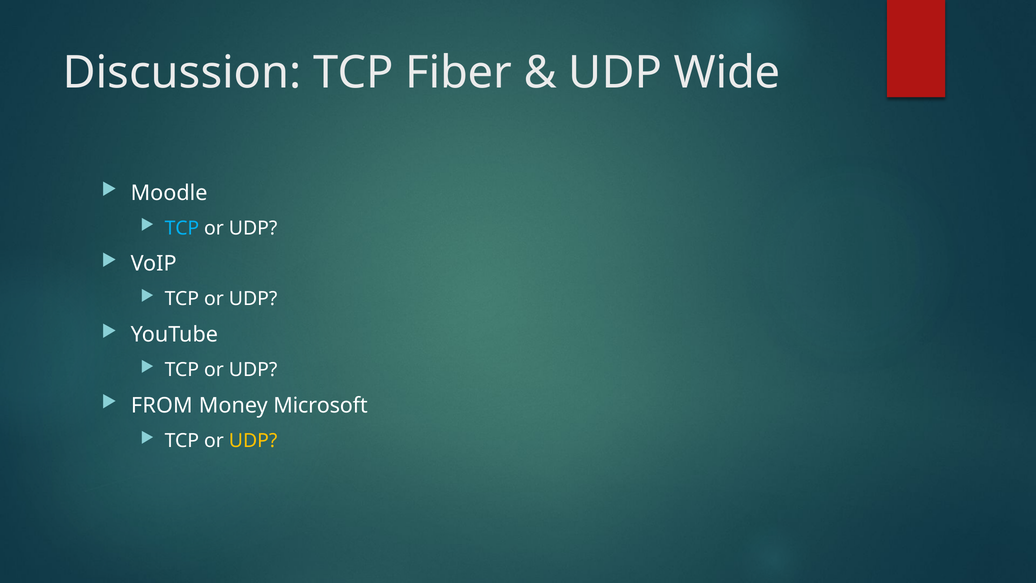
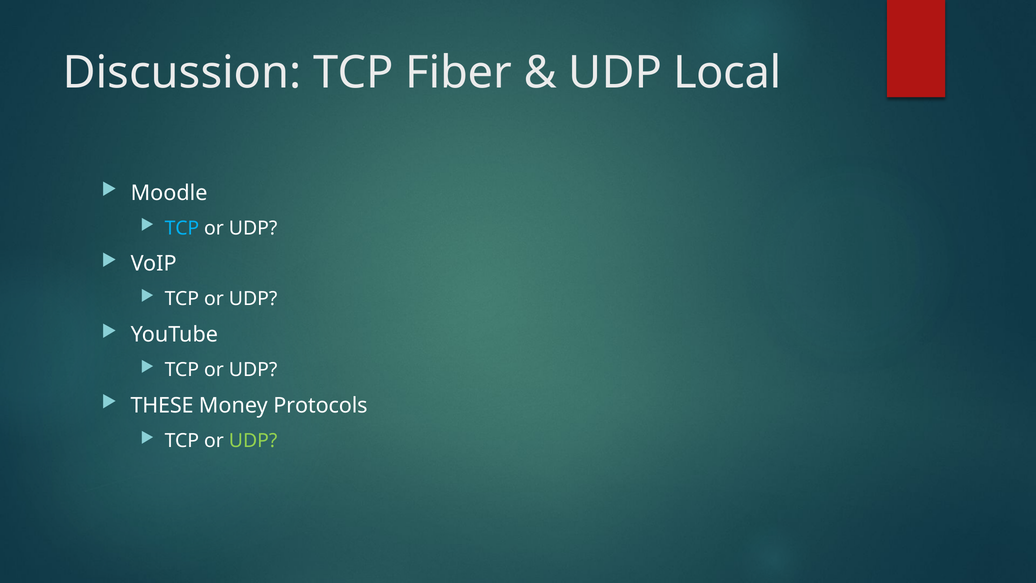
Wide: Wide -> Local (727, 73)
FROM: FROM -> THESE (162, 405)
Microsoft: Microsoft -> Protocols (320, 405)
UDP colour: yellow -> light green (253, 441)
